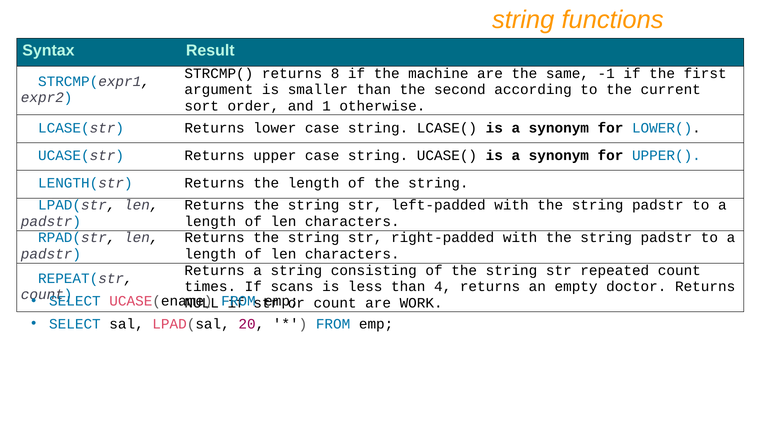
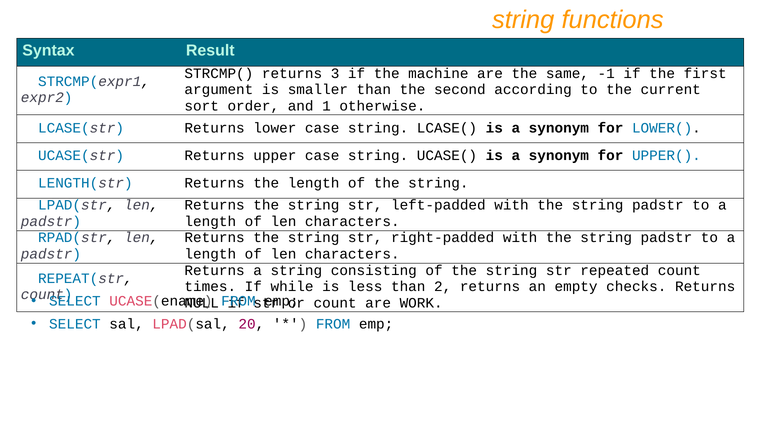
8: 8 -> 3 (335, 73)
scans: scans -> while (292, 287)
4: 4 -> 2 (443, 287)
doctor: doctor -> checks (636, 287)
